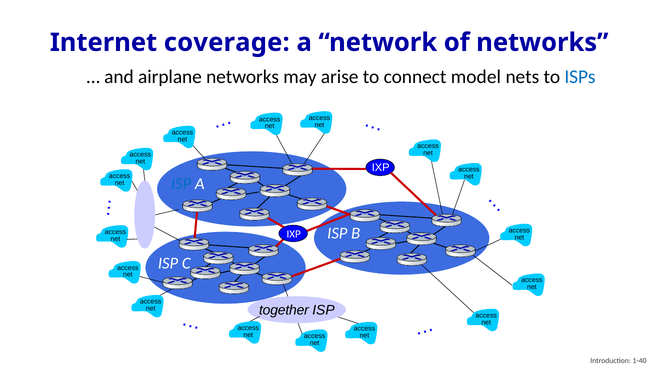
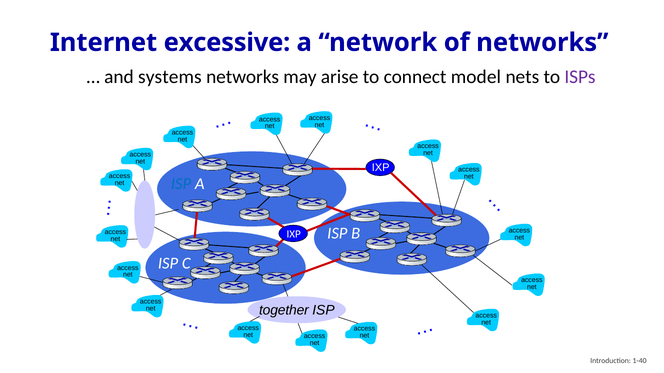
coverage: coverage -> excessive (227, 43)
airplane: airplane -> systems (170, 77)
ISPs colour: blue -> purple (580, 77)
